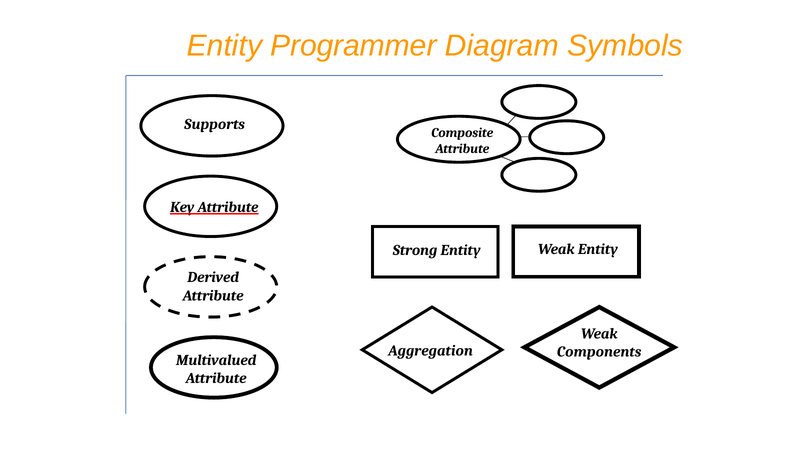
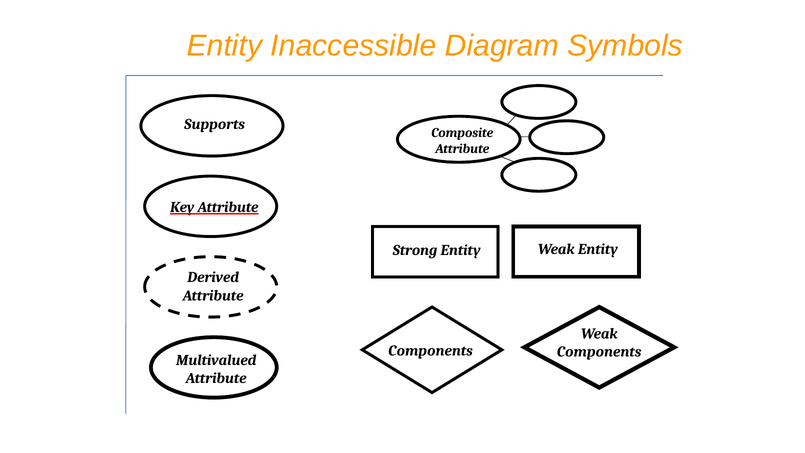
Programmer: Programmer -> Inaccessible (353, 46)
Aggregation: Aggregation -> Components (431, 351)
